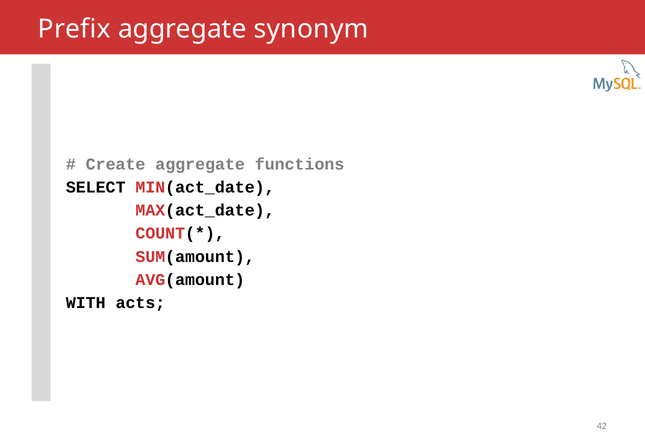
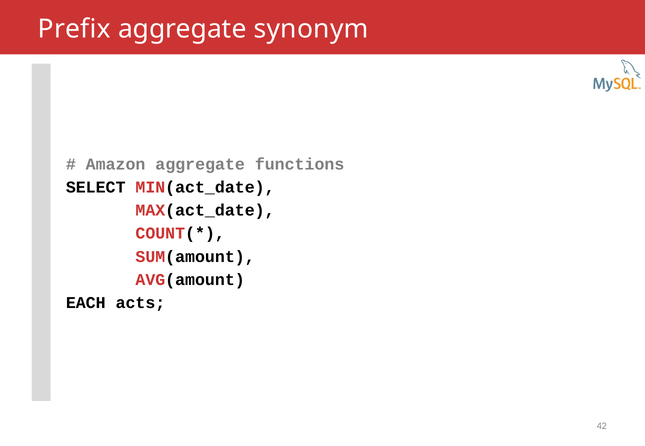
Create: Create -> Amazon (116, 164)
WITH: WITH -> EACH (86, 303)
